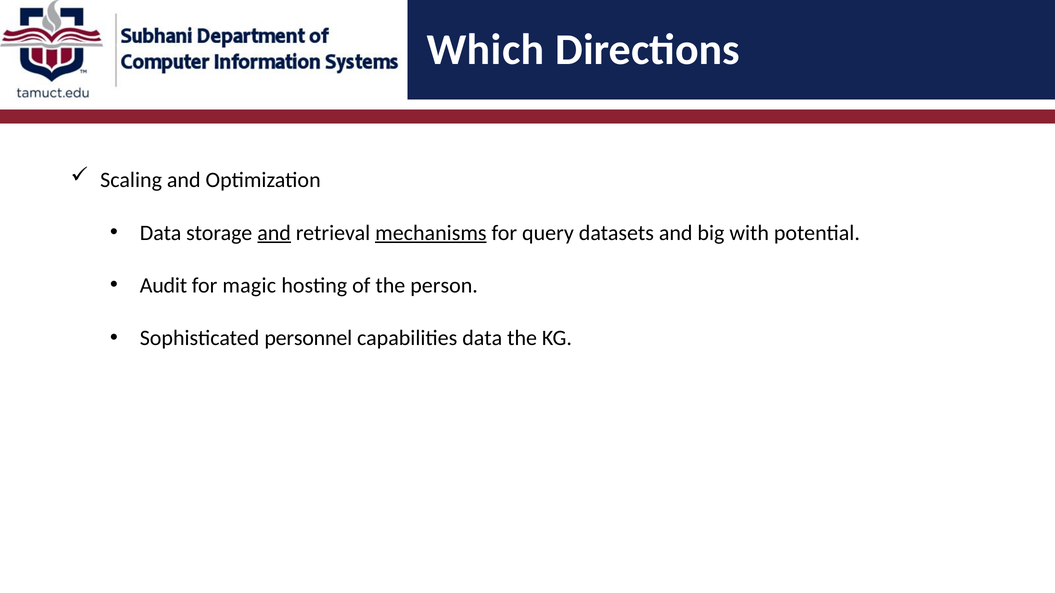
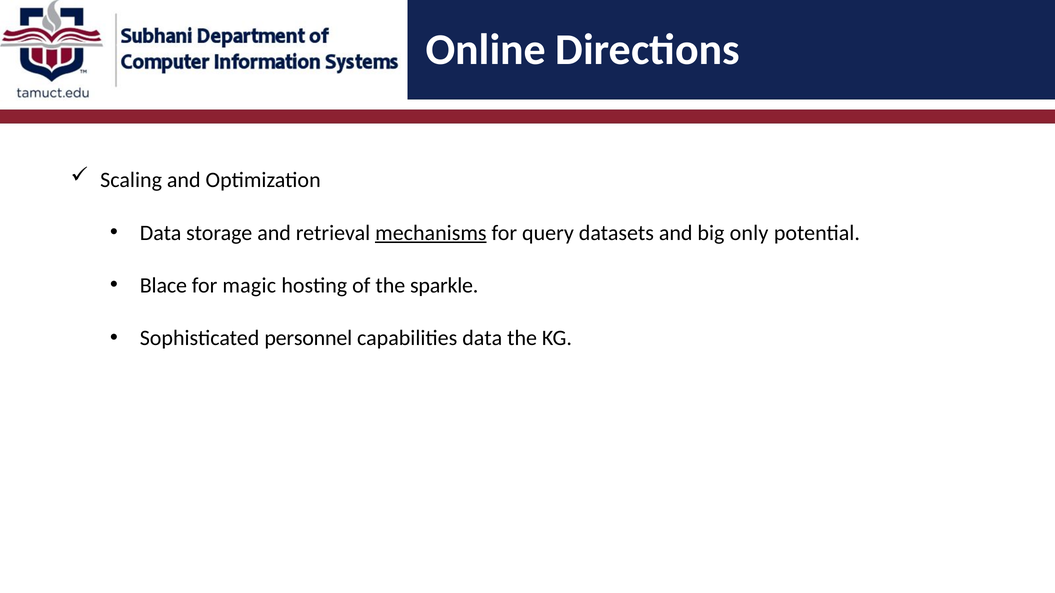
Which: Which -> Online (486, 50)
and underline: present -> none (274, 233)
with: with -> only (749, 233)
Audit: Audit -> Blace (163, 286)
person: person -> sparkle (444, 286)
